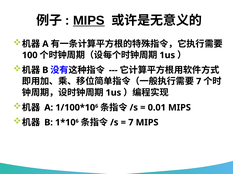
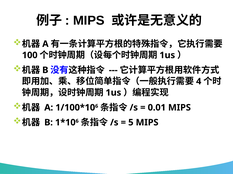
MIPS underline: present -> none (89, 21)
7: 7 -> 4 (199, 82)
7: 7 -> 5 (131, 123)
